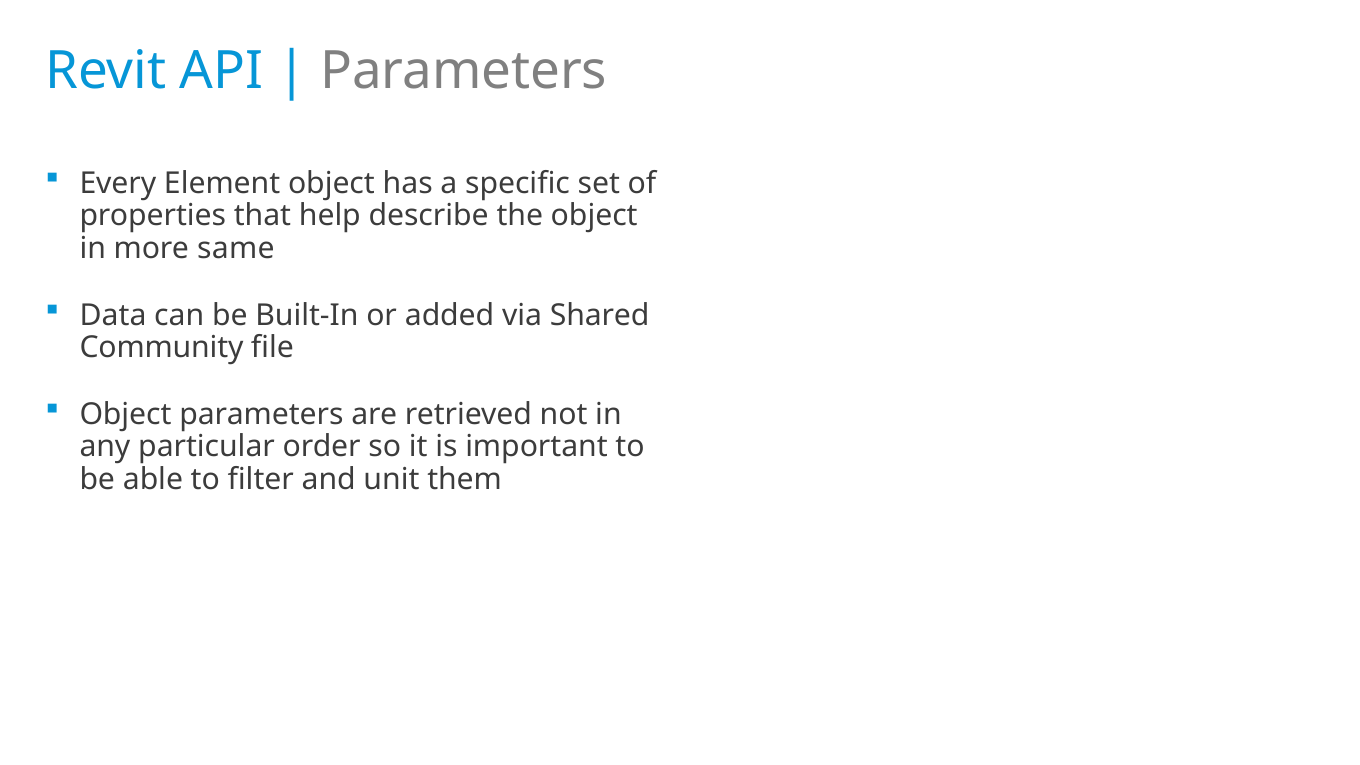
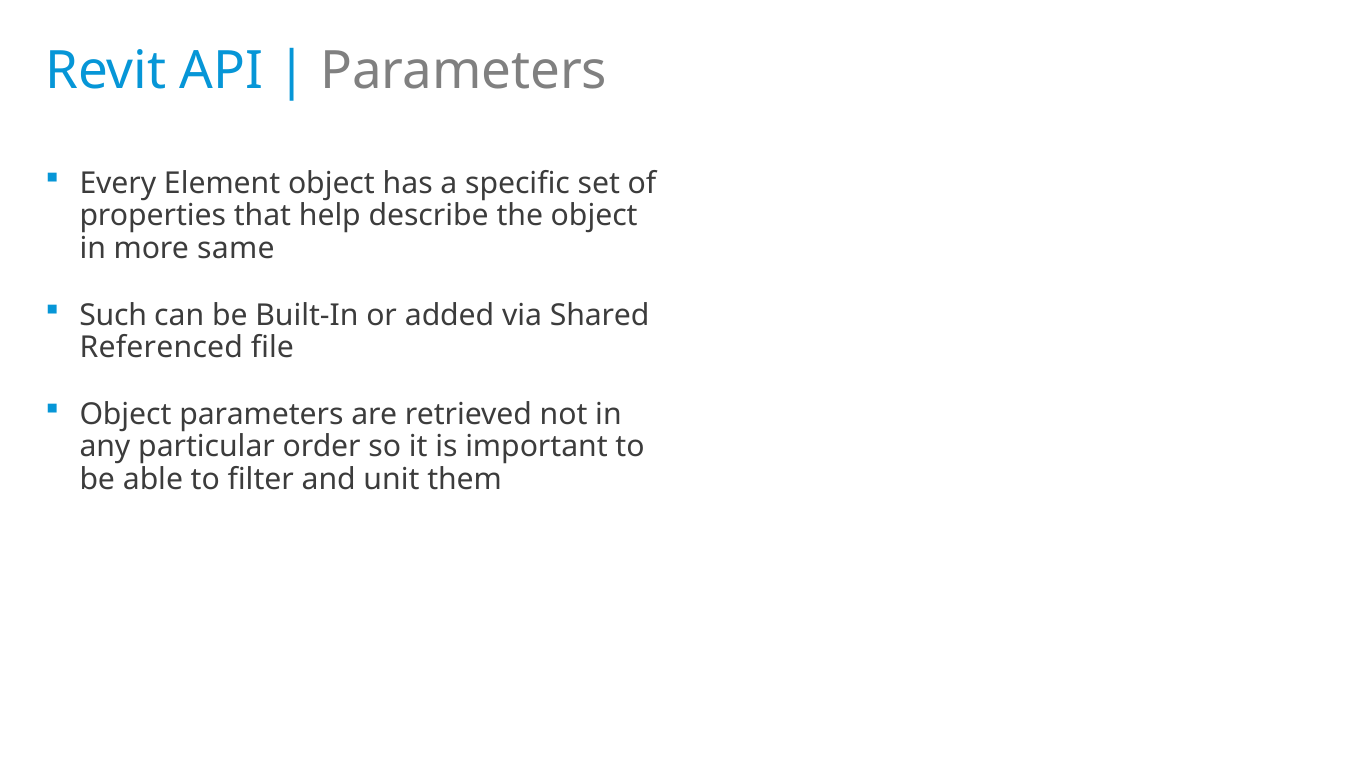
Data: Data -> Such (113, 315)
Community: Community -> Referenced (161, 348)
